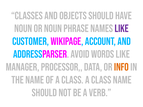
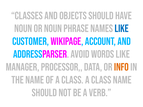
like colour: purple -> blue (122, 29)
